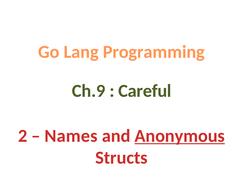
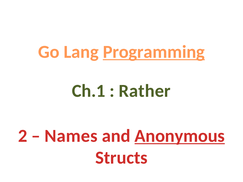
Programming underline: none -> present (154, 52)
Ch.9: Ch.9 -> Ch.1 (89, 91)
Careful: Careful -> Rather (145, 91)
